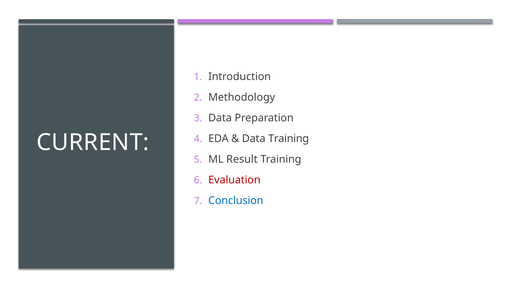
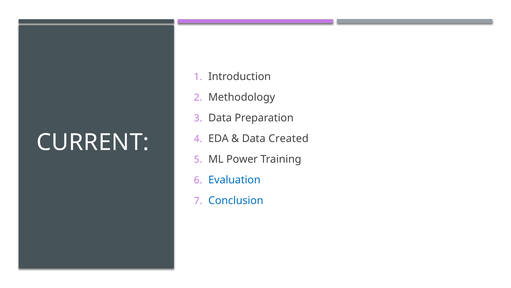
Data Training: Training -> Created (289, 138)
Result: Result -> Power (242, 159)
Evaluation colour: red -> blue (234, 180)
